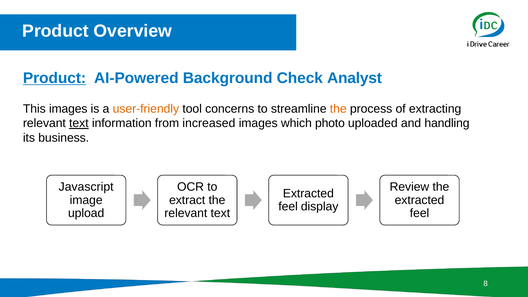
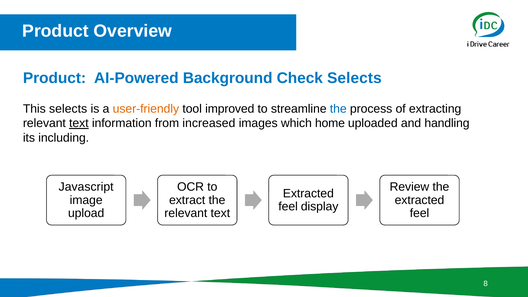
Product underline: present -> none (55, 78)
Check Analyst: Analyst -> Selects (354, 78)
This images: images -> selects (68, 109)
concerns: concerns -> improved (230, 109)
the colour: orange -> blue (338, 109)
photo: photo -> home (330, 123)
business: business -> including (64, 138)
